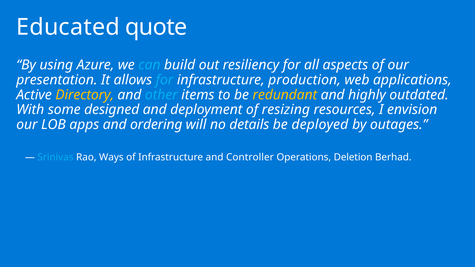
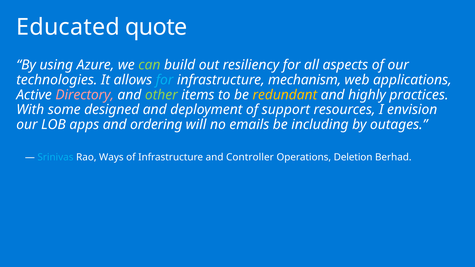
can colour: light blue -> light green (149, 65)
presentation: presentation -> technologies (57, 80)
production: production -> mechanism (305, 80)
Directory colour: yellow -> pink (85, 95)
other colour: light blue -> light green (161, 95)
outdated: outdated -> practices (419, 95)
resizing: resizing -> support (286, 110)
details: details -> emails (249, 125)
deployed: deployed -> including (320, 125)
